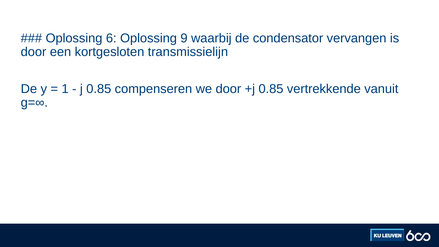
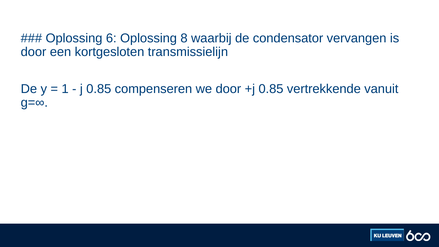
9: 9 -> 8 (184, 38)
